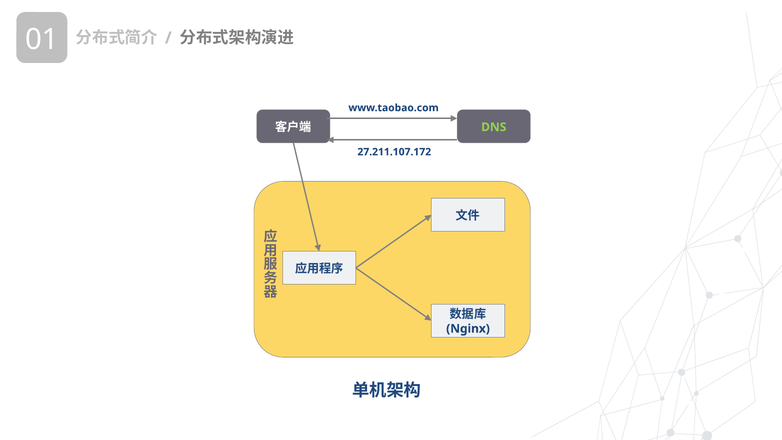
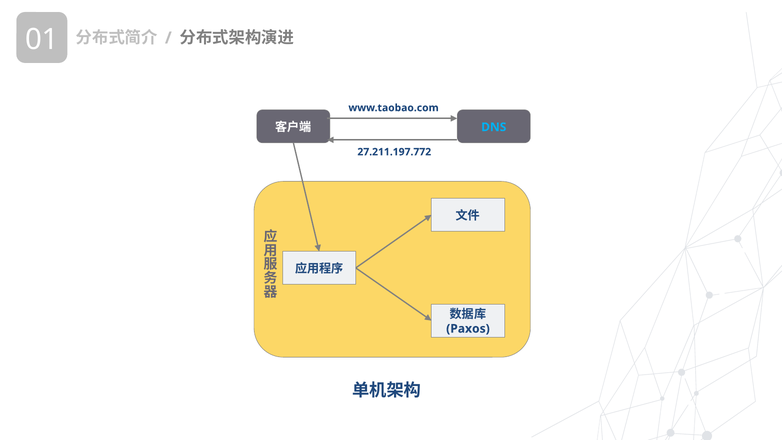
DNS colour: light green -> light blue (494, 127)
27.211.107.172: 27.211.107.172 -> 27.211.197.772 (394, 152)
Nginx: Nginx -> Paxos (468, 329)
